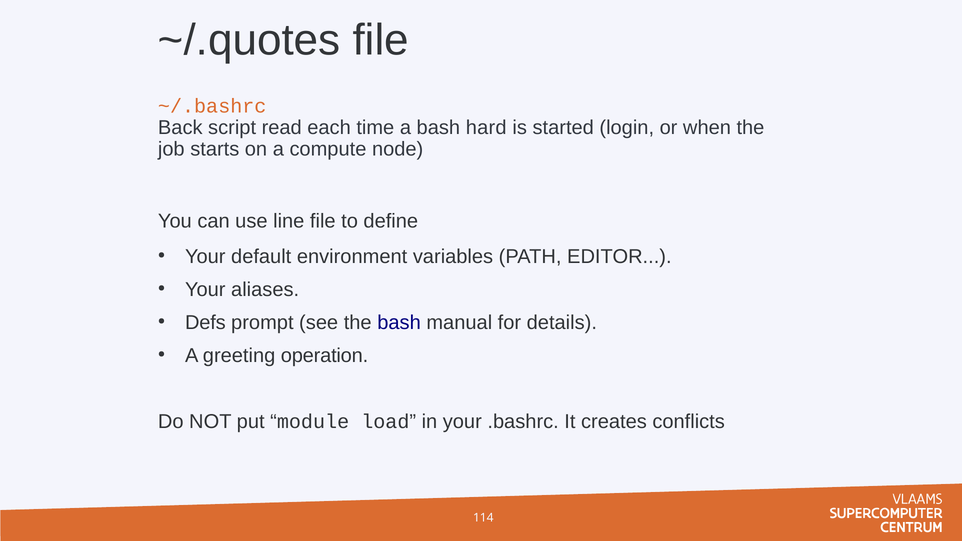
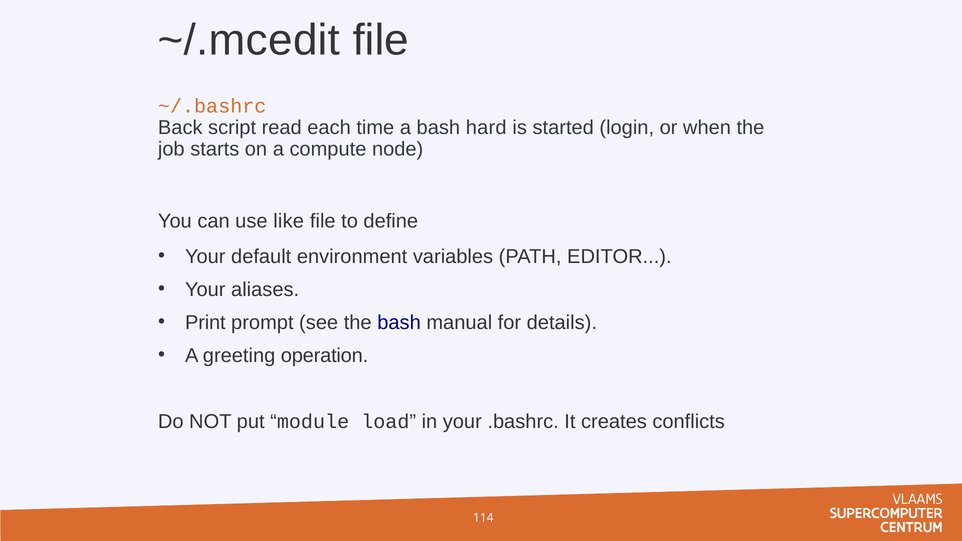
~/.quotes: ~/.quotes -> ~/.mcedit (249, 40)
line: line -> like (289, 221)
Defs: Defs -> Print (205, 323)
